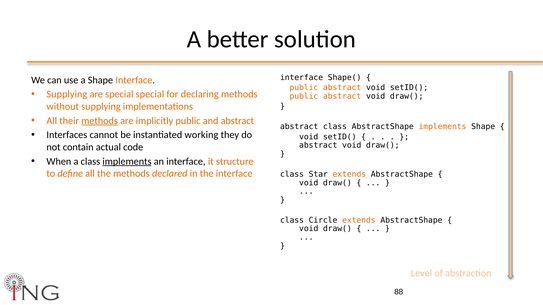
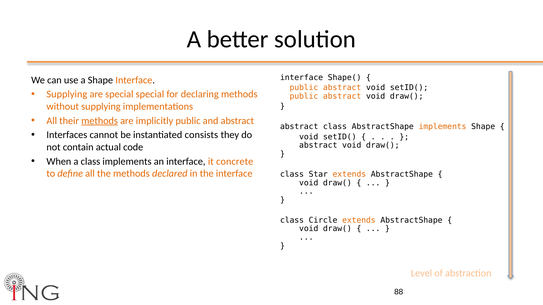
working: working -> consists (201, 135)
implements underline: present -> none (127, 162)
structure: structure -> concrete (235, 162)
